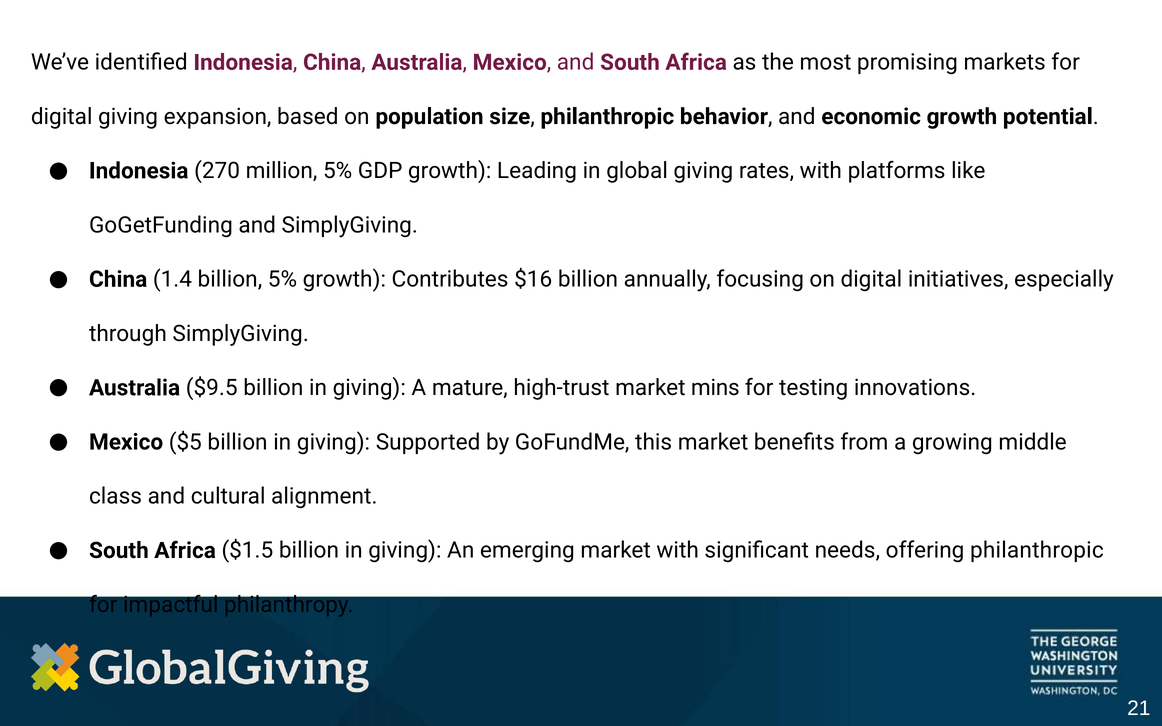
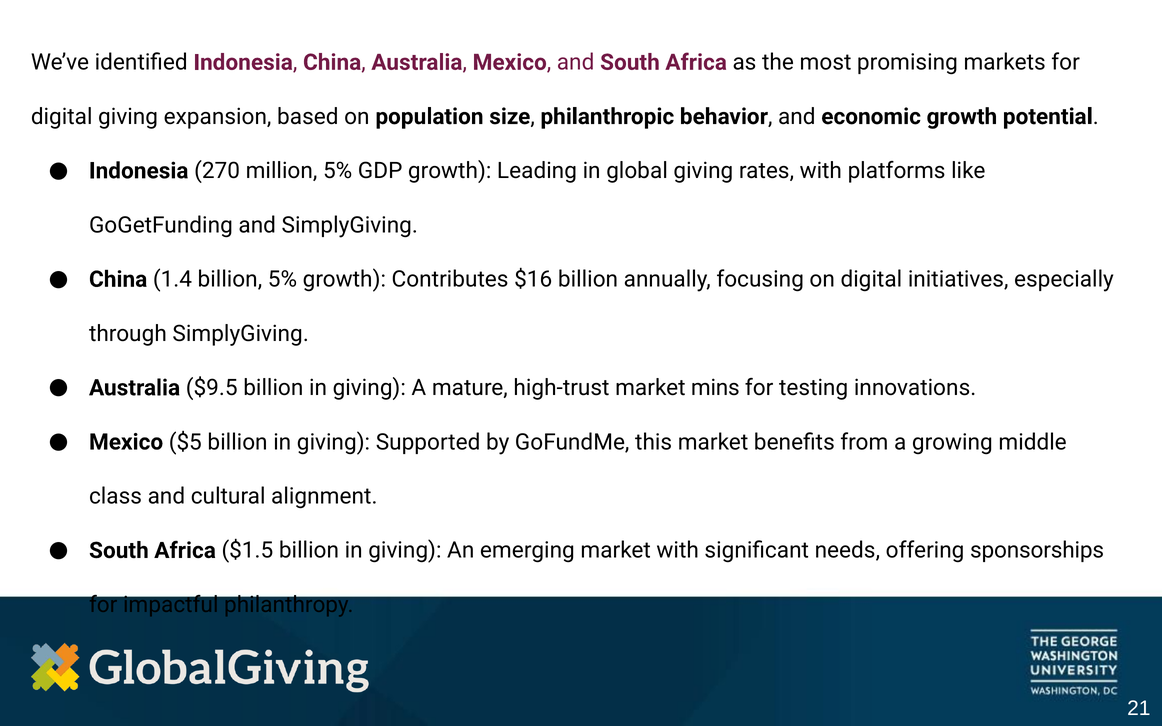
offering philanthropic: philanthropic -> sponsorships (1037, 551)
